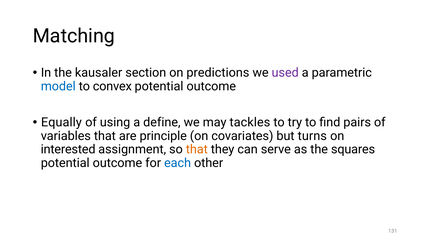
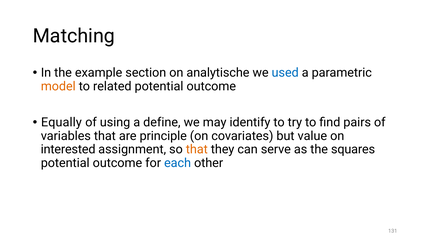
kausaler: kausaler -> example (99, 73)
predictions: predictions -> analytische (218, 73)
used colour: purple -> blue (285, 73)
model colour: blue -> orange (58, 86)
convex: convex -> related (112, 86)
tackles: tackles -> identify (250, 122)
turns: turns -> value (312, 136)
